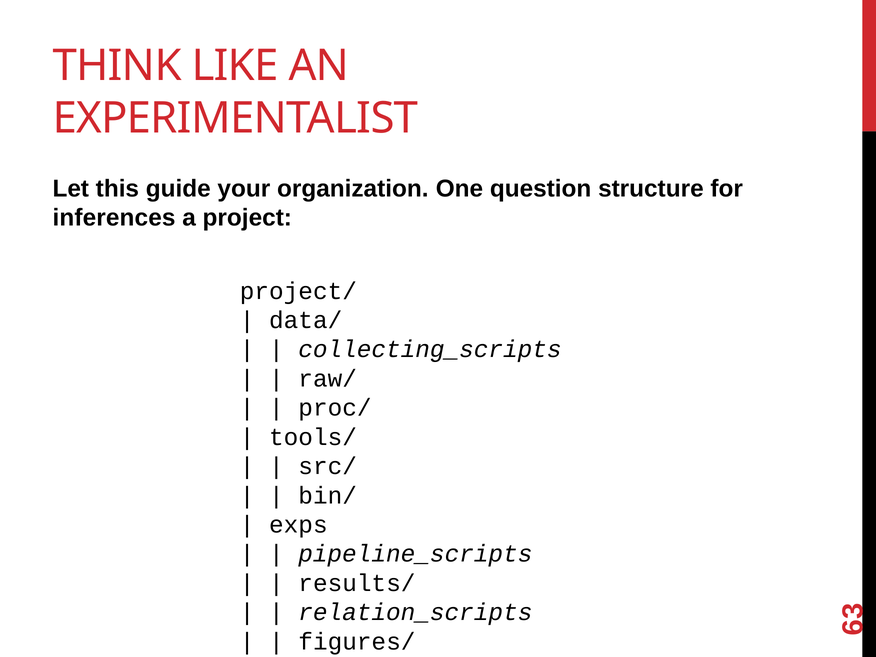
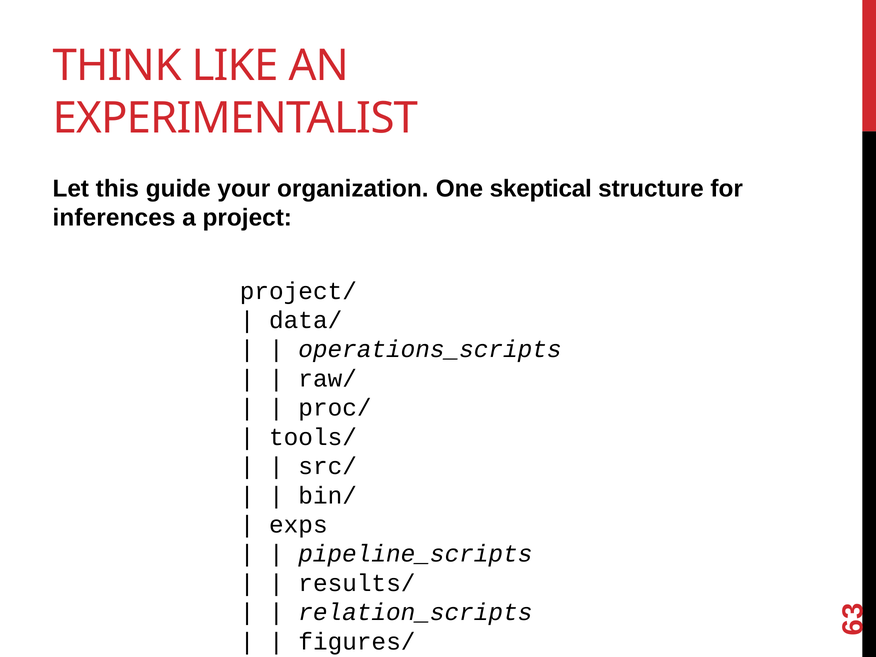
question: question -> skeptical (541, 189)
collecting_scripts: collecting_scripts -> operations_scripts (430, 349)
